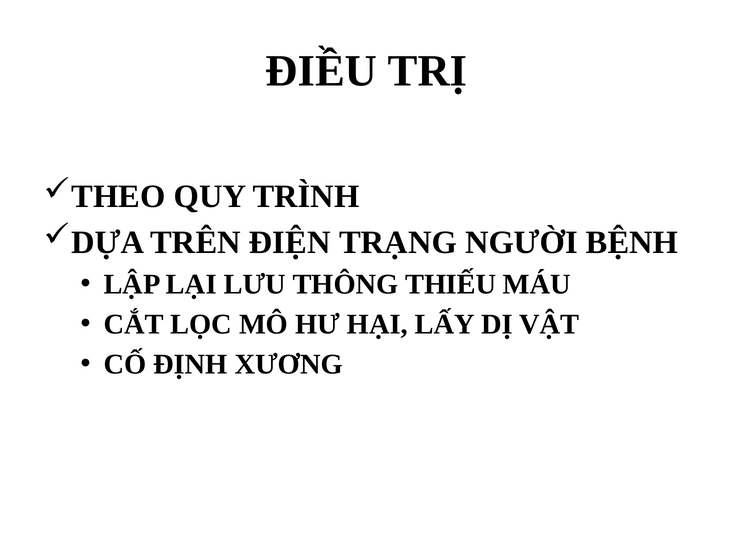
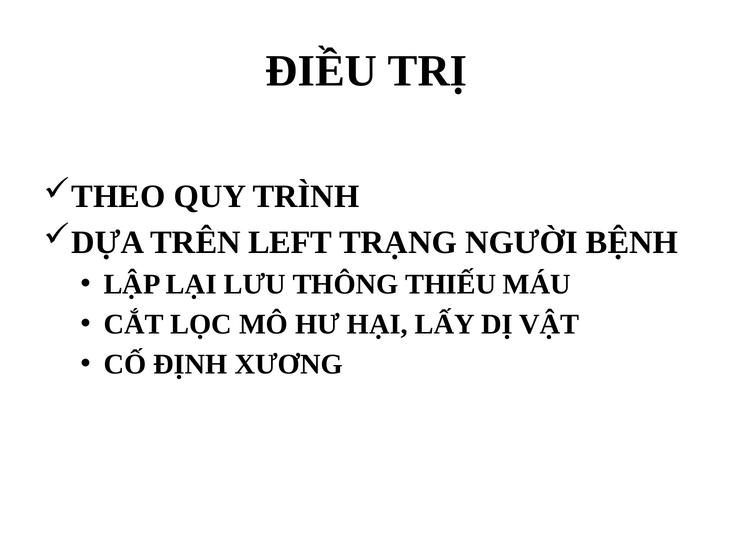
ĐIỆN: ĐIỆN -> LEFT (290, 242)
